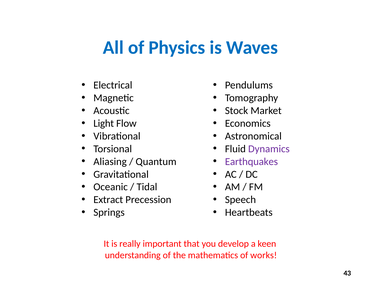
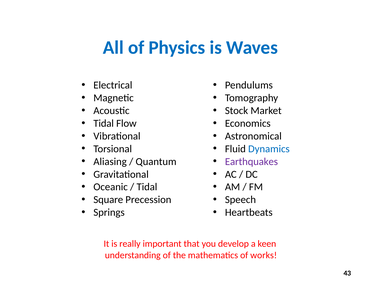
Light: Light -> Tidal (104, 123)
Dynamics colour: purple -> blue (269, 149)
Extract: Extract -> Square (108, 200)
